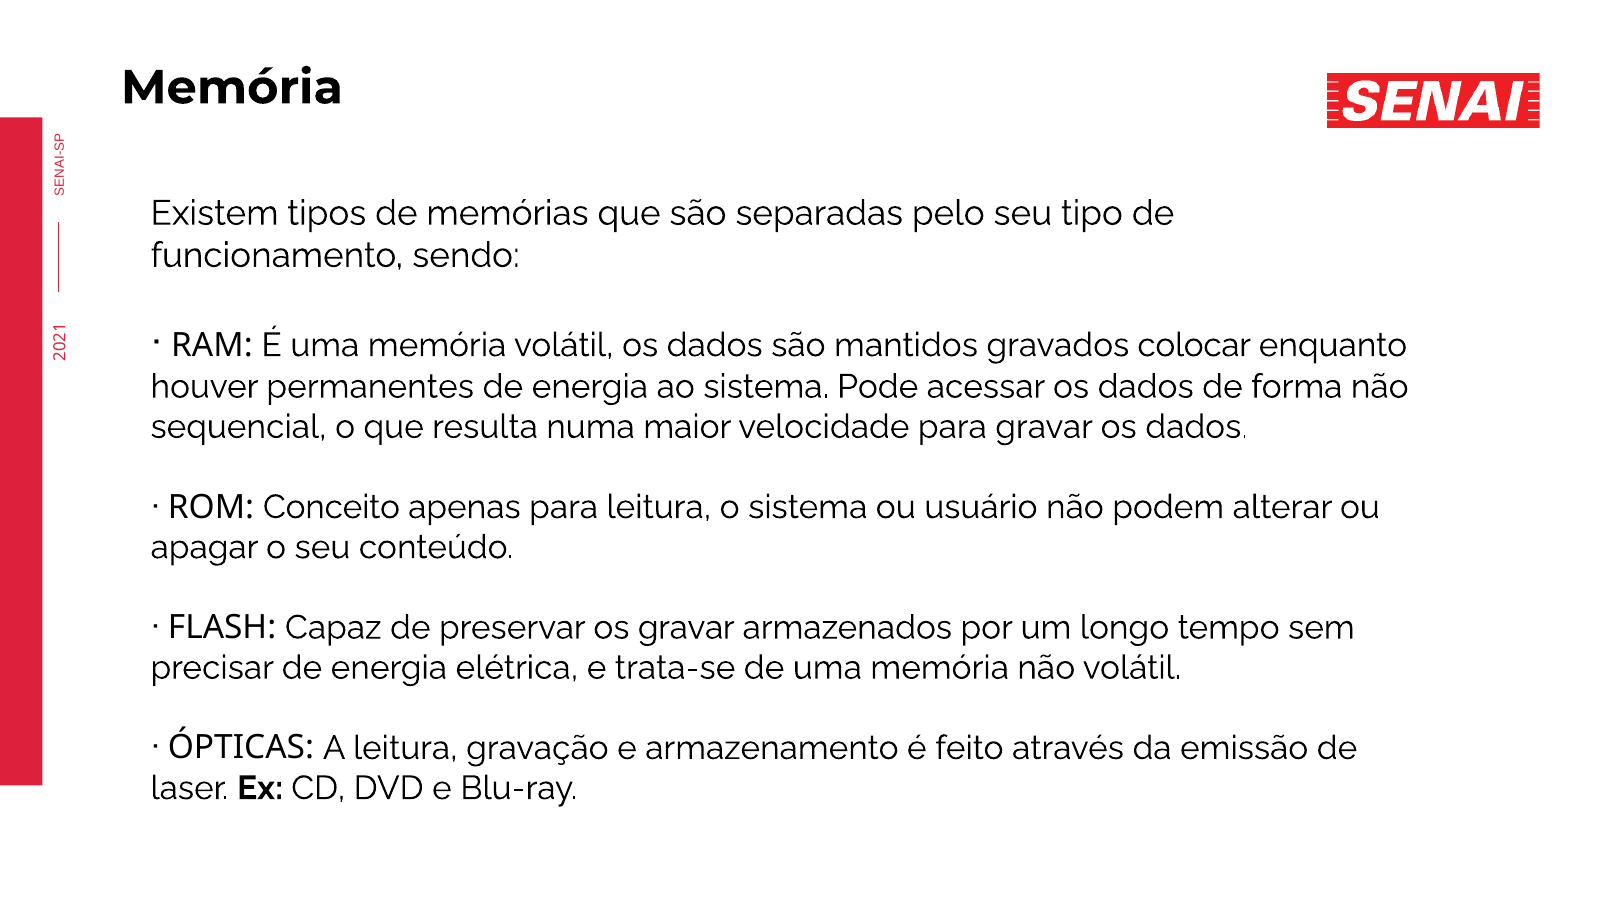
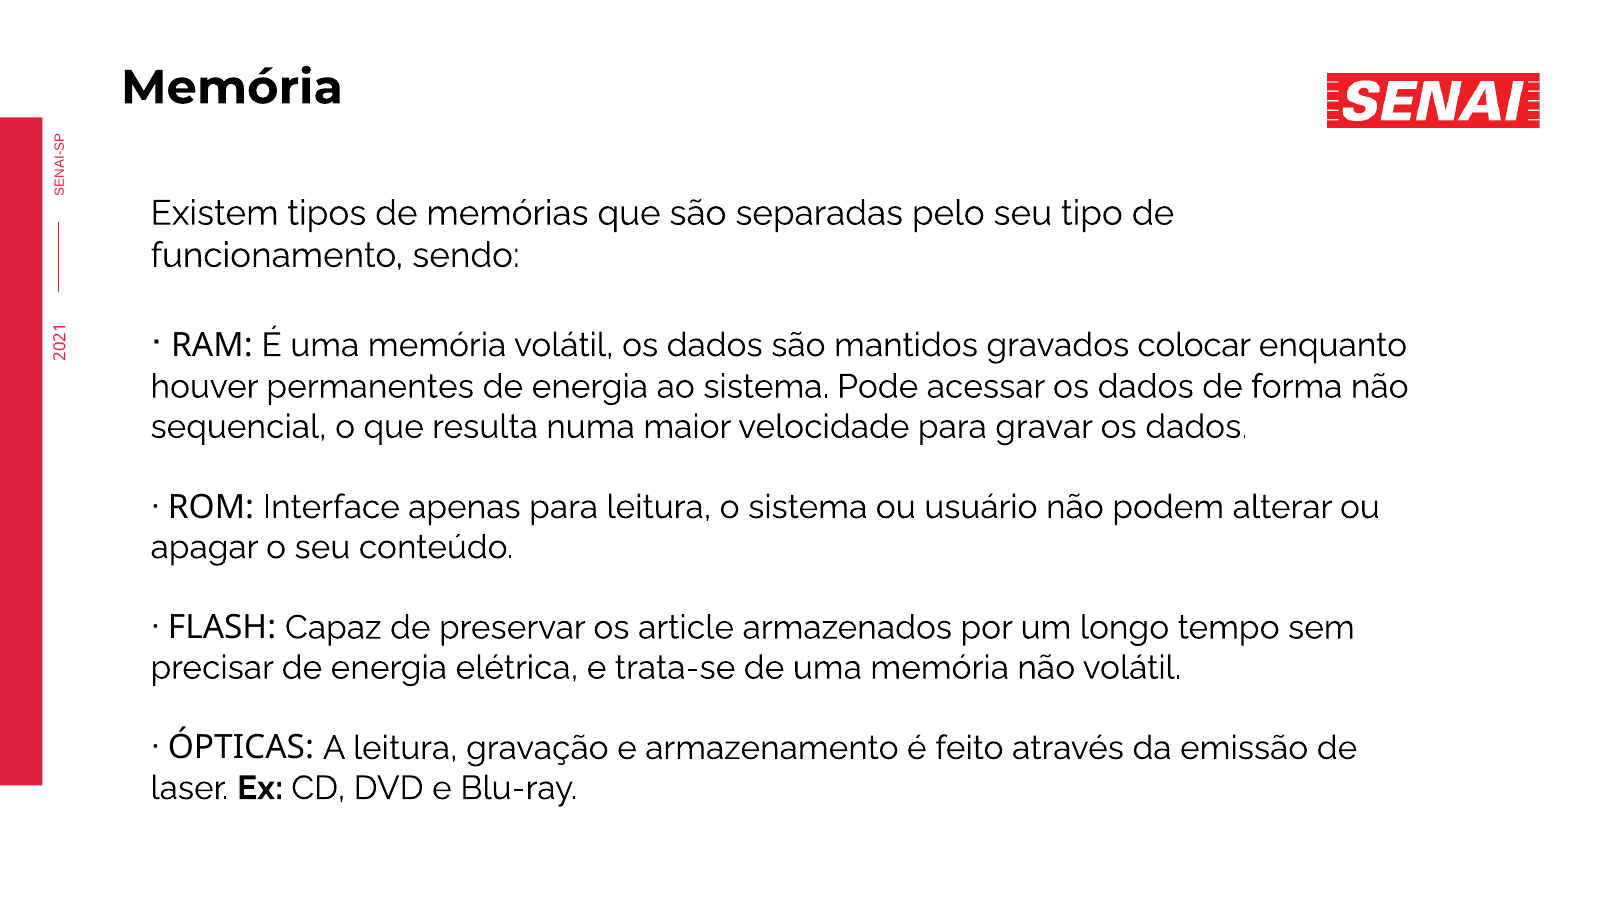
Conceito: Conceito -> Interface (331, 507)
os gravar: gravar -> article (686, 627)
